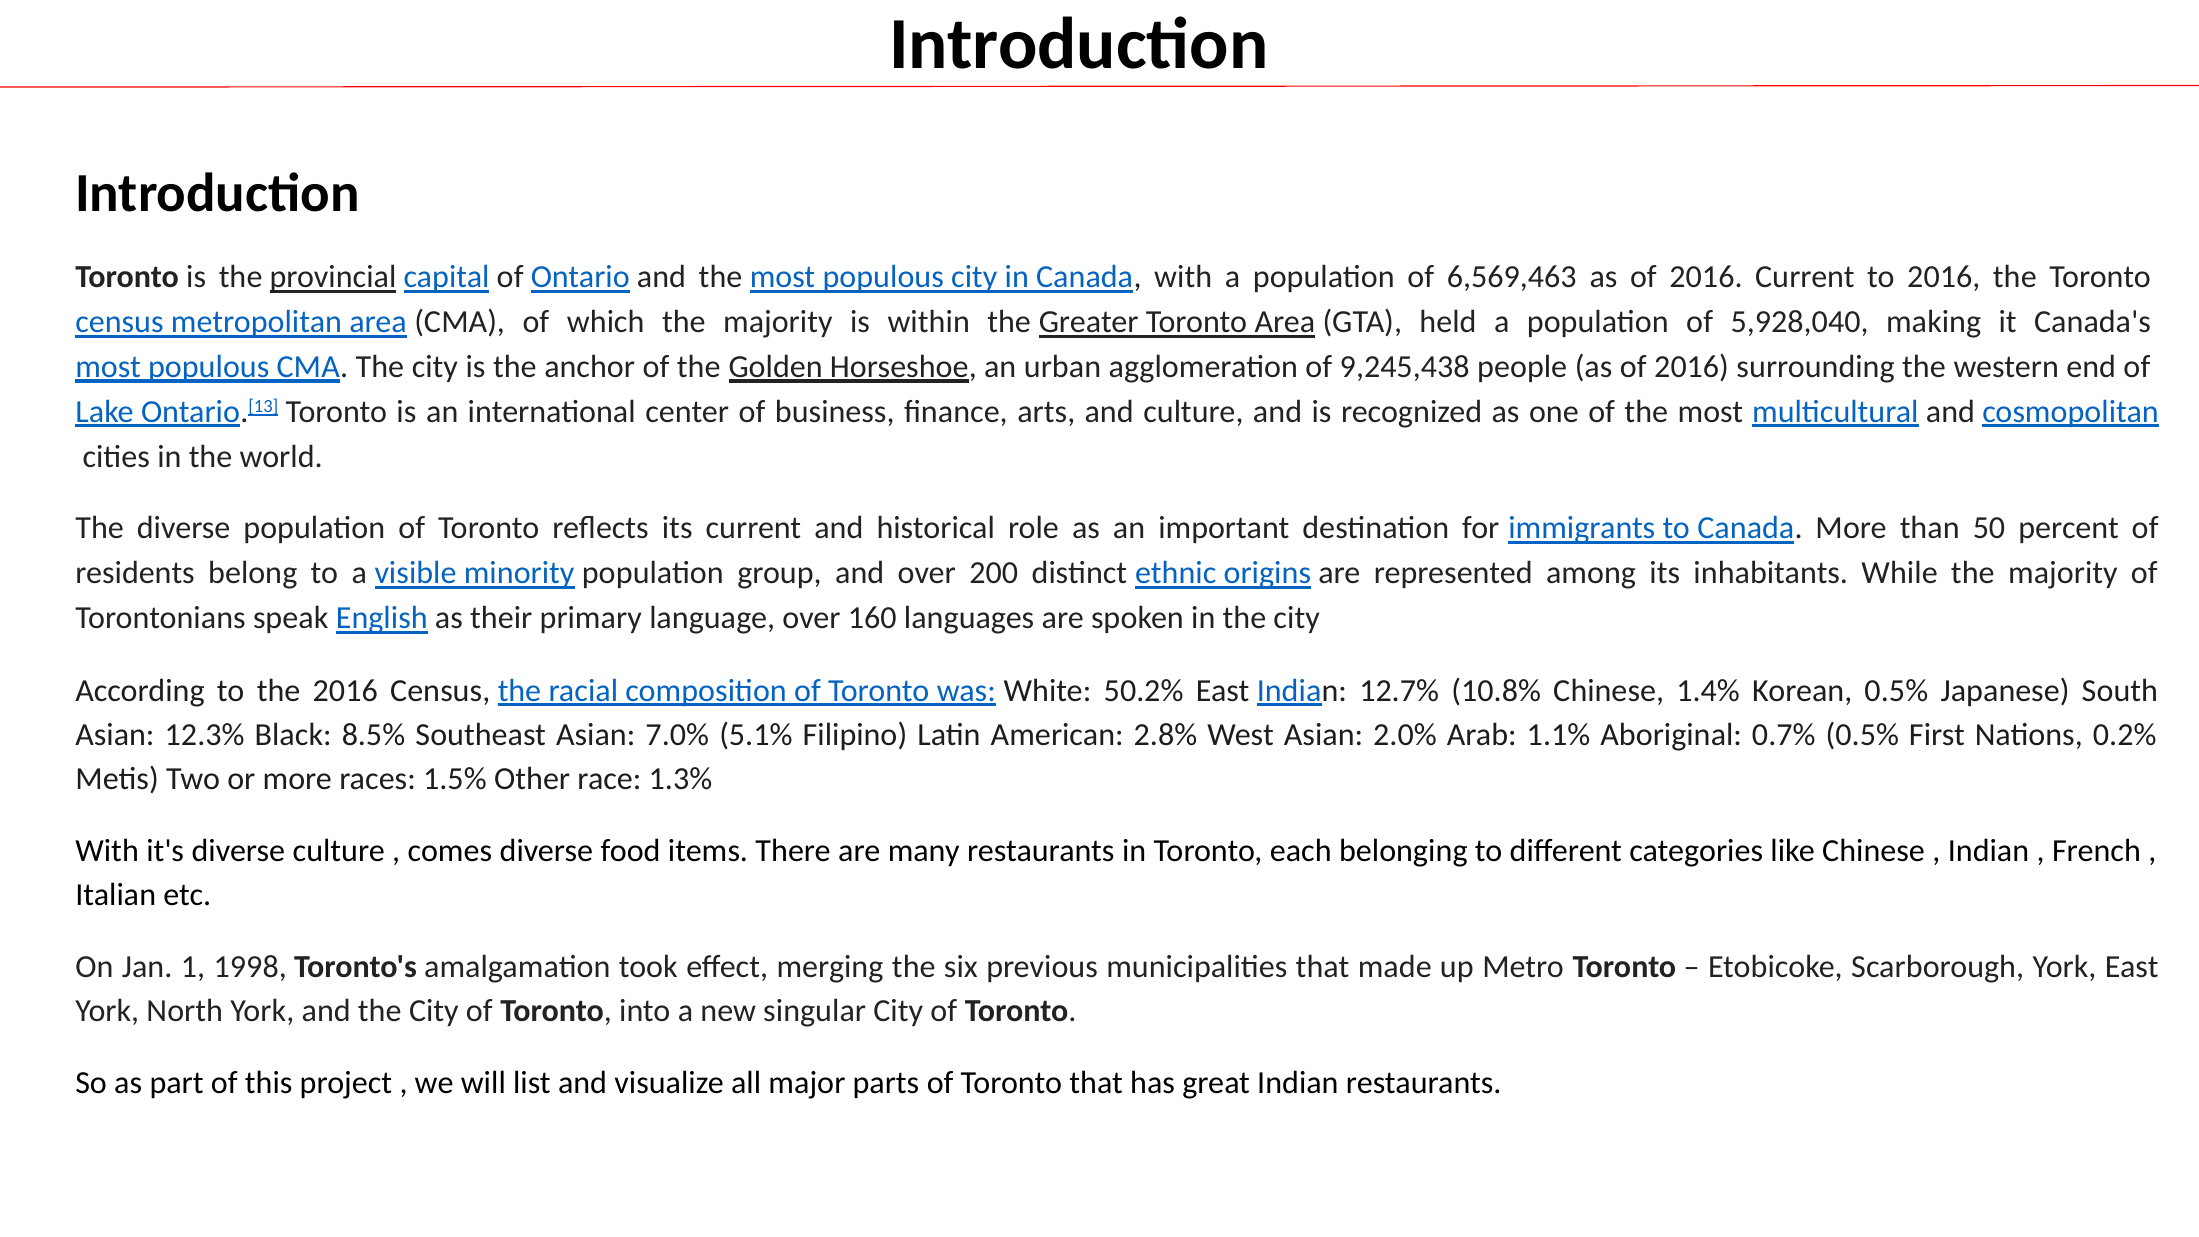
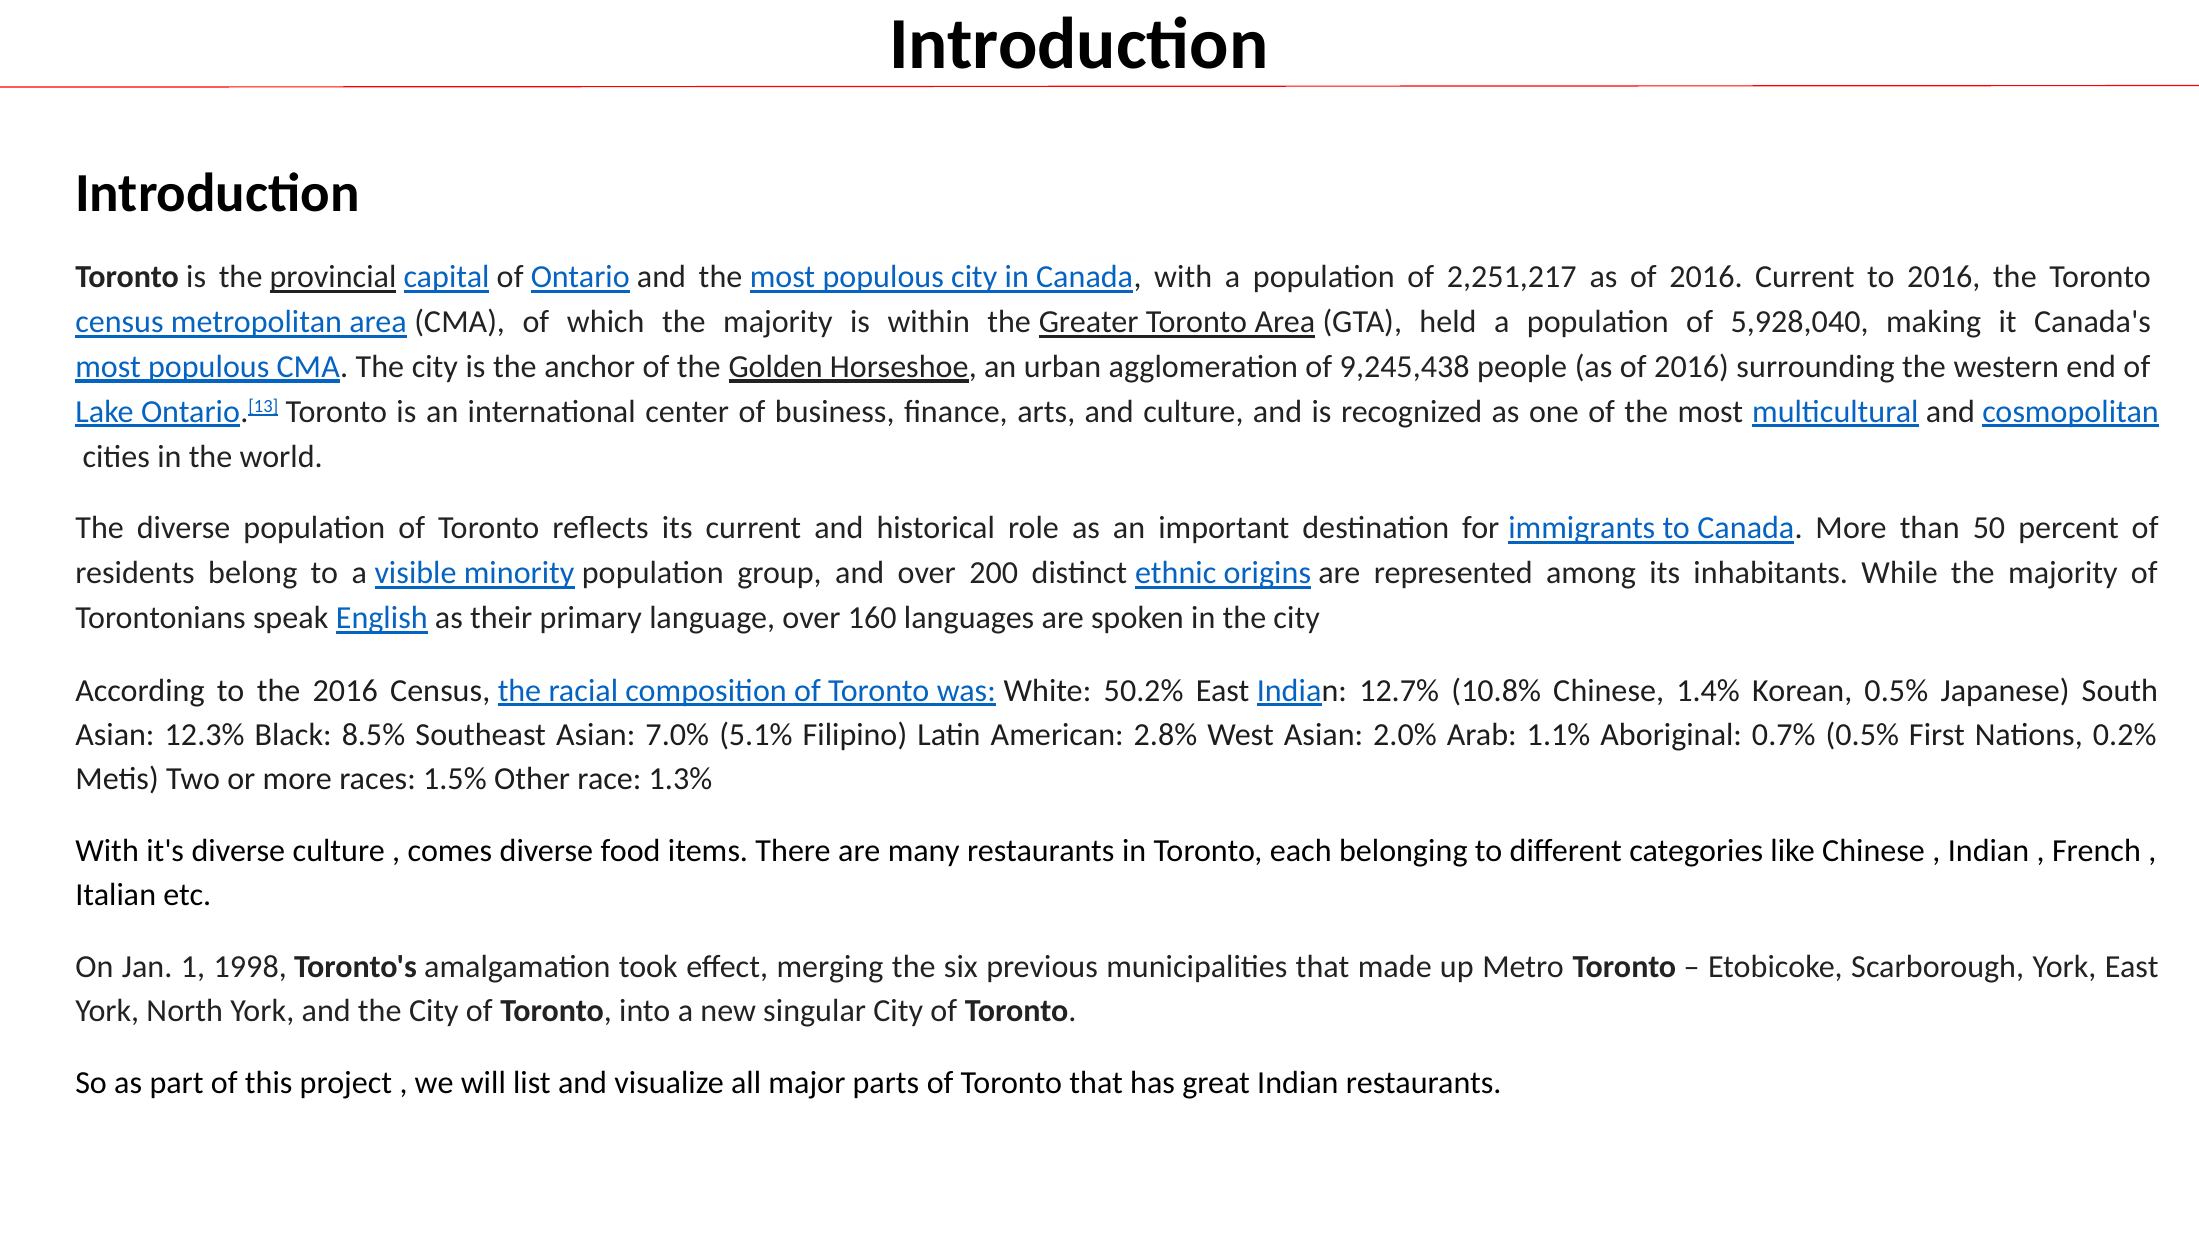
6,569,463: 6,569,463 -> 2,251,217 (1512, 277)
